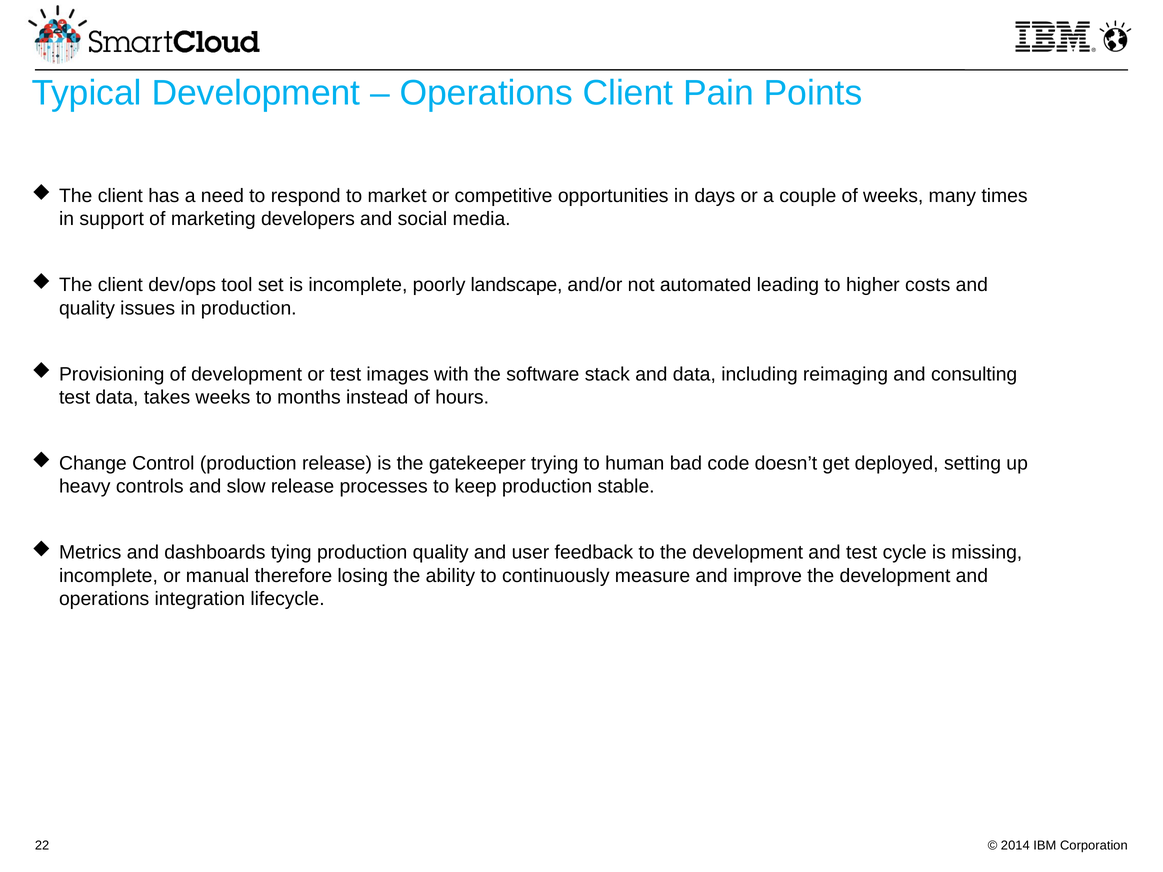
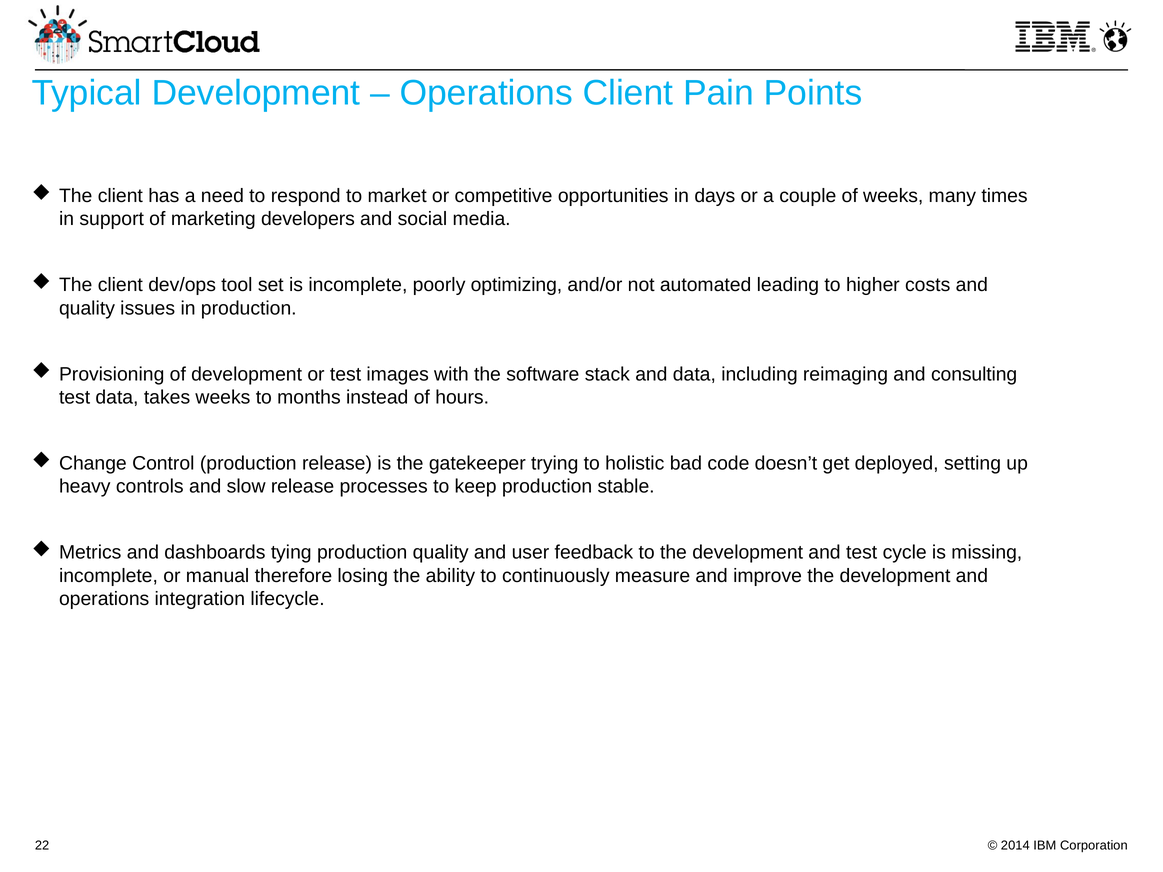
landscape: landscape -> optimizing (516, 285)
human: human -> holistic (635, 463)
